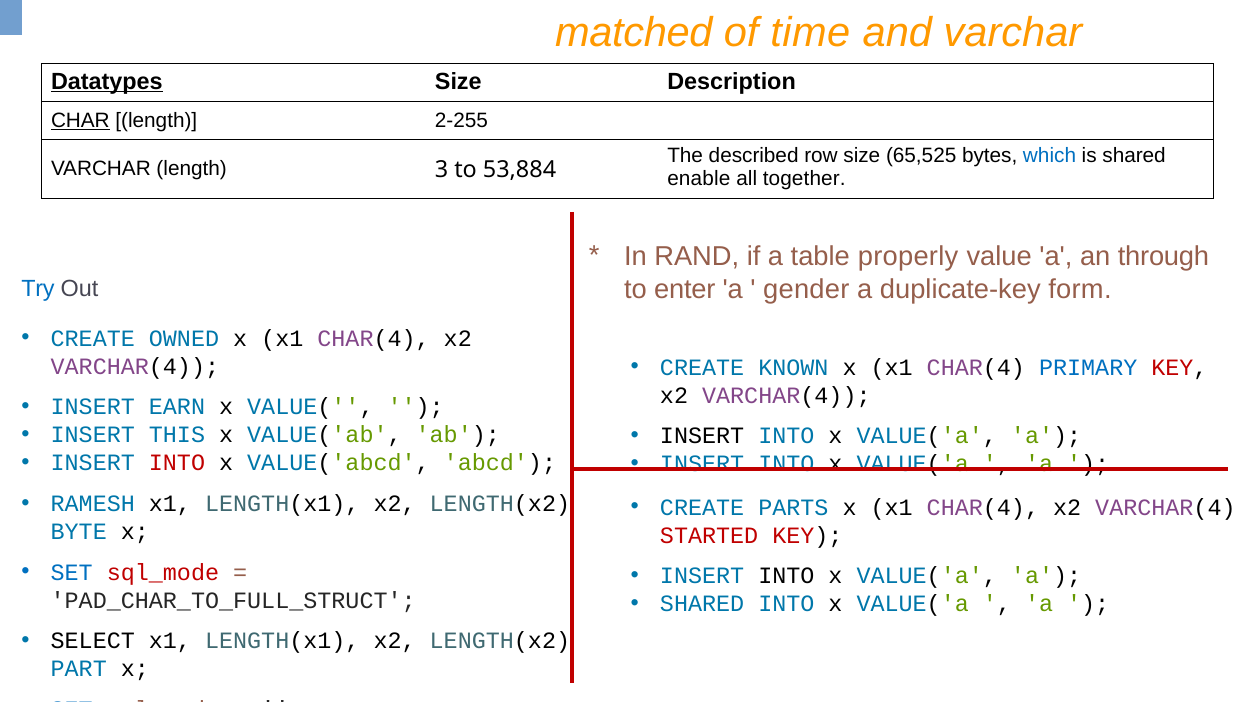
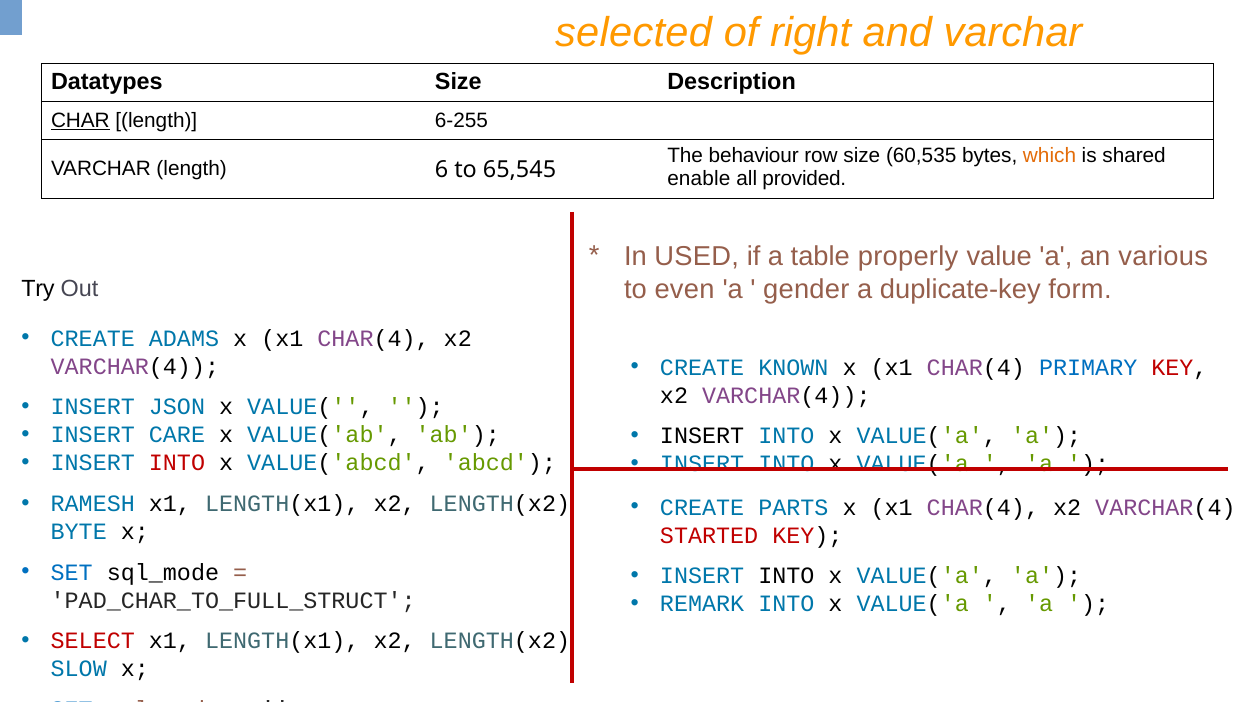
matched: matched -> selected (633, 32)
time: time -> right (811, 32)
Datatypes underline: present -> none (107, 82)
2-255: 2-255 -> 6-255 (461, 120)
described: described -> behaviour (754, 156)
65,525: 65,525 -> 60,535 (921, 156)
which colour: blue -> orange (1050, 156)
3: 3 -> 6 (442, 170)
53,884: 53,884 -> 65,545 (520, 170)
together: together -> provided (804, 179)
RAND: RAND -> USED (697, 257)
through: through -> various (1163, 257)
enter: enter -> even (685, 290)
Try colour: blue -> black (38, 288)
OWNED: OWNED -> ADAMS (184, 338)
EARN: EARN -> JSON (177, 407)
THIS: THIS -> CARE (177, 435)
sql_mode colour: red -> black (163, 572)
SHARED: SHARED -> REMARK (702, 604)
SELECT colour: black -> red (93, 641)
PART: PART -> SLOW (79, 669)
